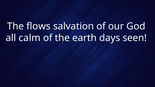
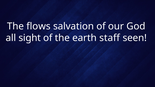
calm: calm -> sight (30, 38)
days: days -> staff (110, 38)
